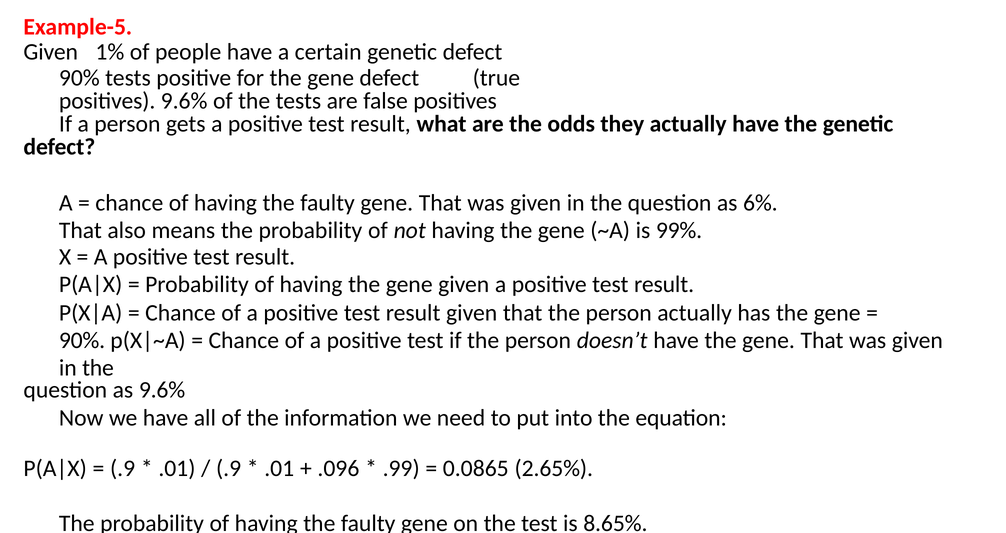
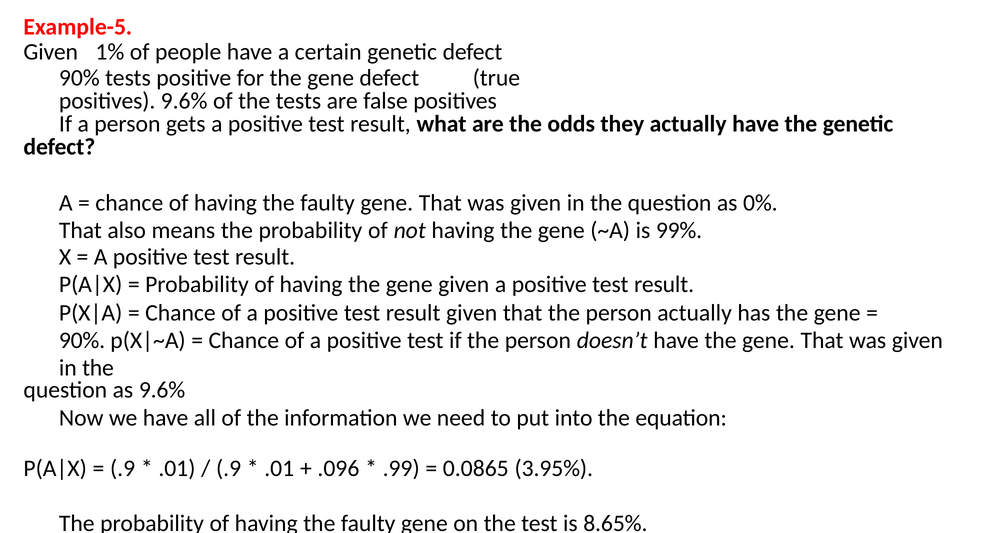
6%: 6% -> 0% (760, 203)
2.65%: 2.65% -> 3.95% (554, 468)
